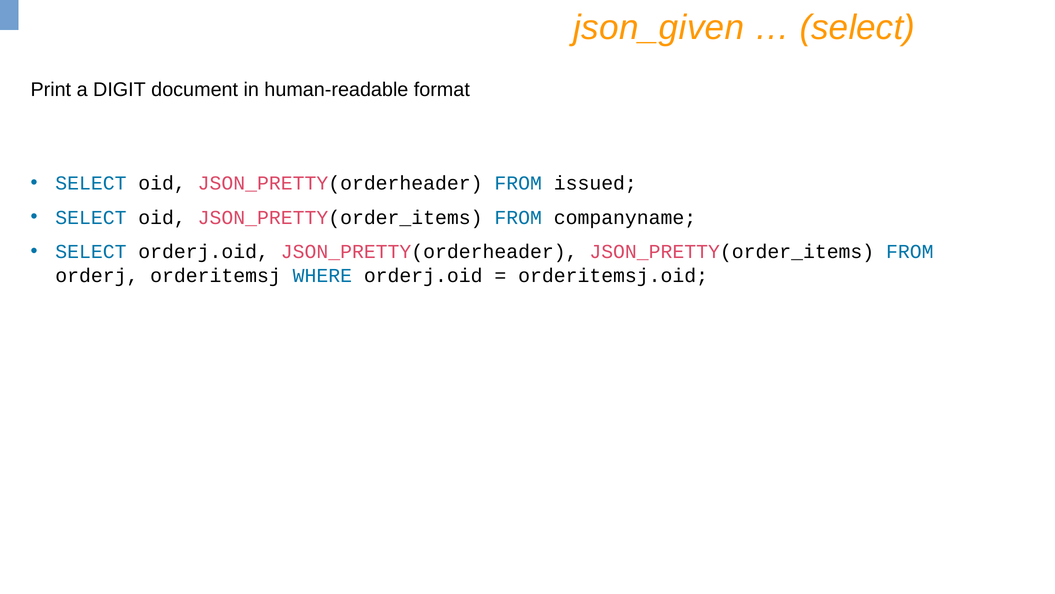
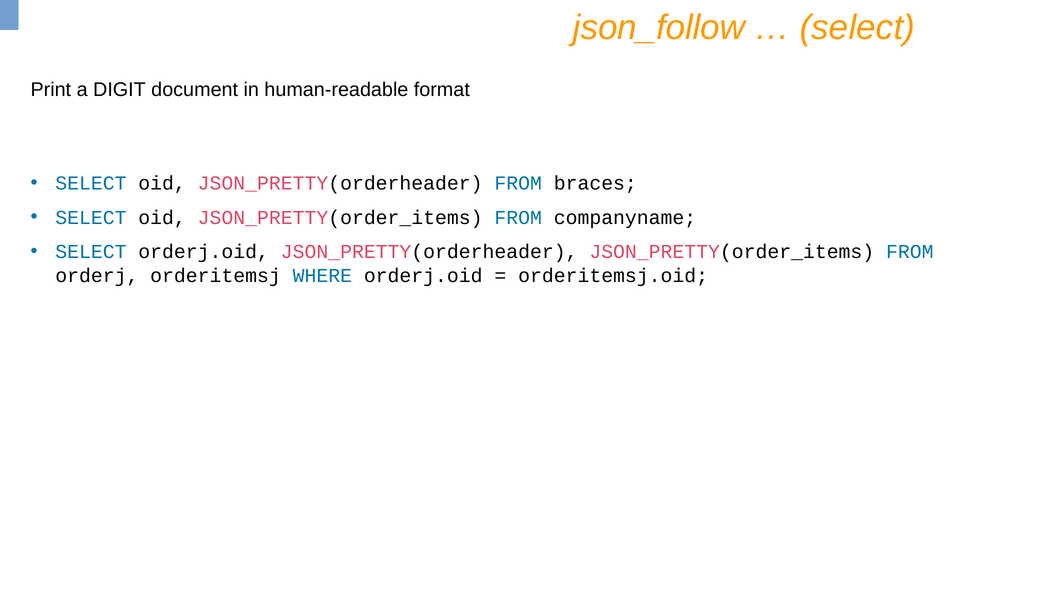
json_given: json_given -> json_follow (659, 27)
issued: issued -> braces (595, 183)
